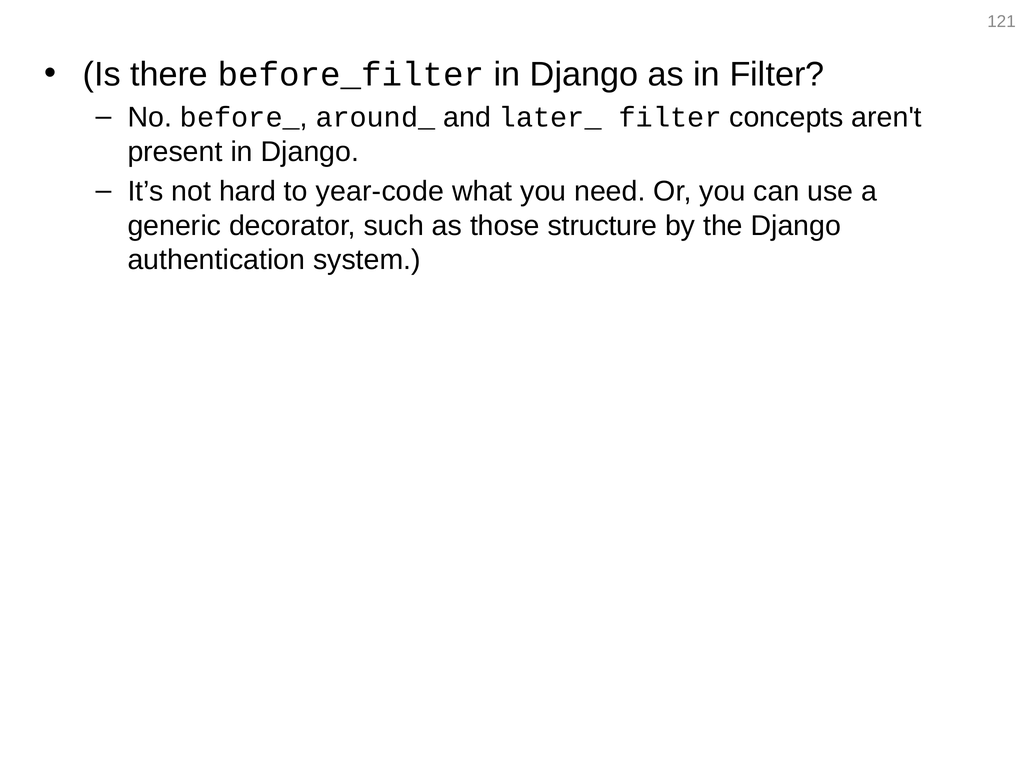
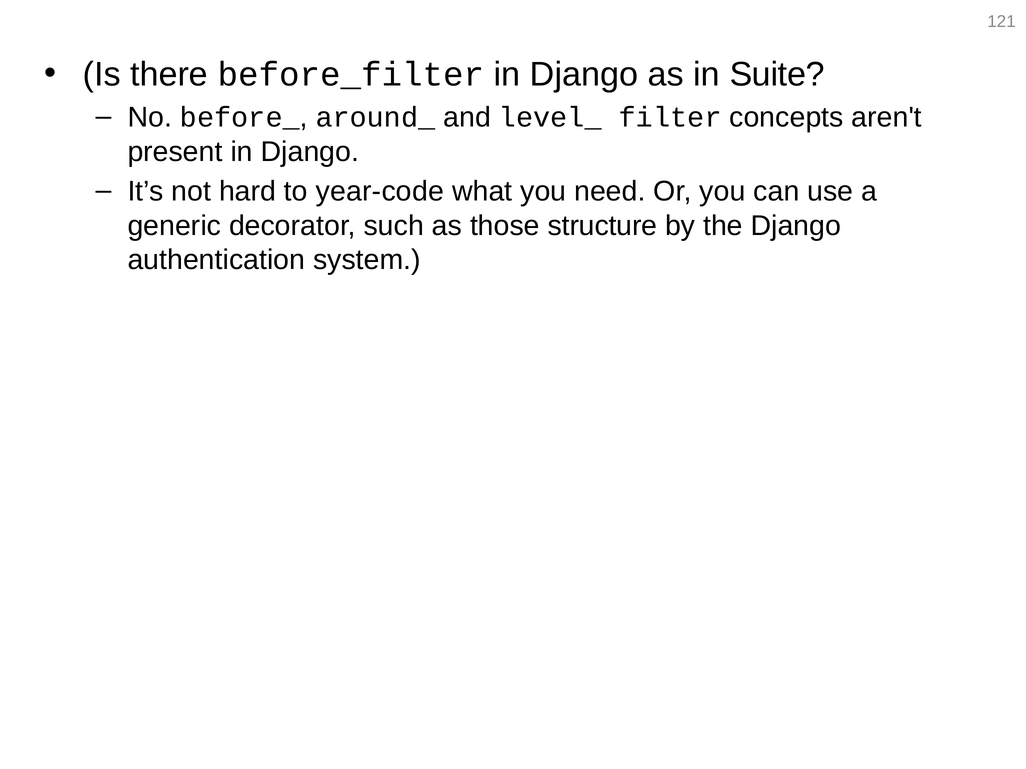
in Filter: Filter -> Suite (777, 75)
later_: later_ -> level_ (550, 118)
